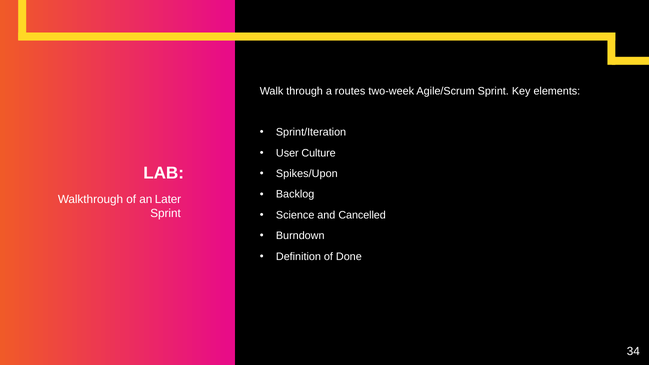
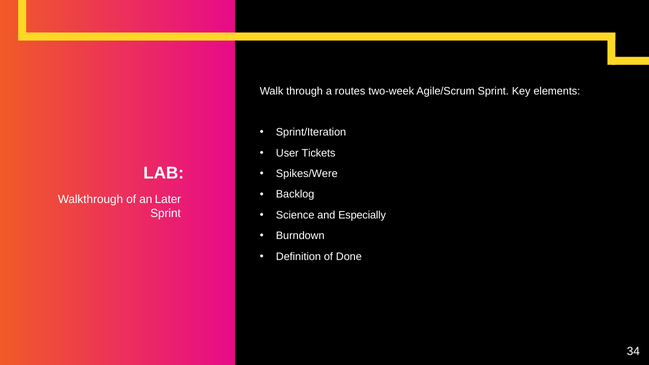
Culture: Culture -> Tickets (319, 153)
Spikes/Upon: Spikes/Upon -> Spikes/Were (307, 174)
Cancelled: Cancelled -> Especially (362, 215)
